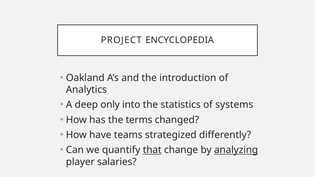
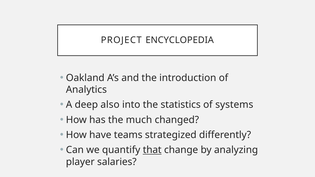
only: only -> also (110, 105)
terms: terms -> much (139, 120)
analyzing underline: present -> none (236, 150)
